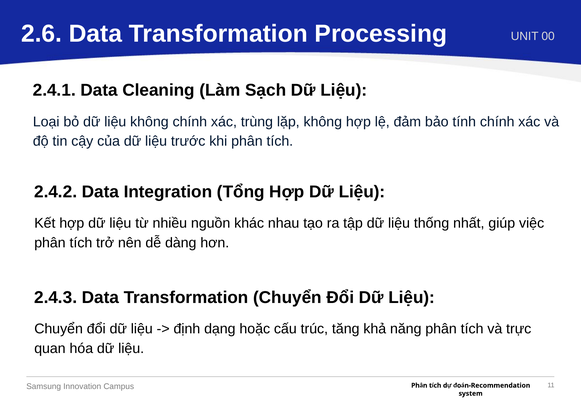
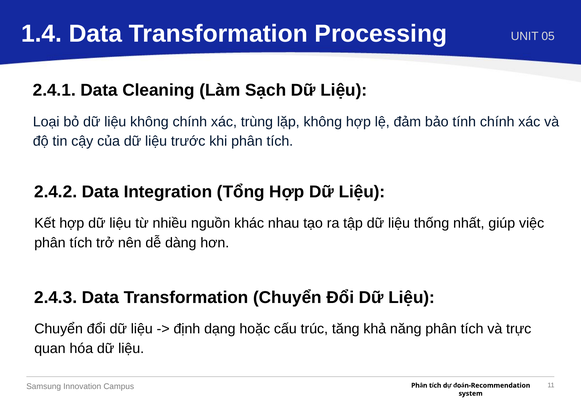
2.6: 2.6 -> 1.4 (42, 34)
00: 00 -> 05 (548, 36)
